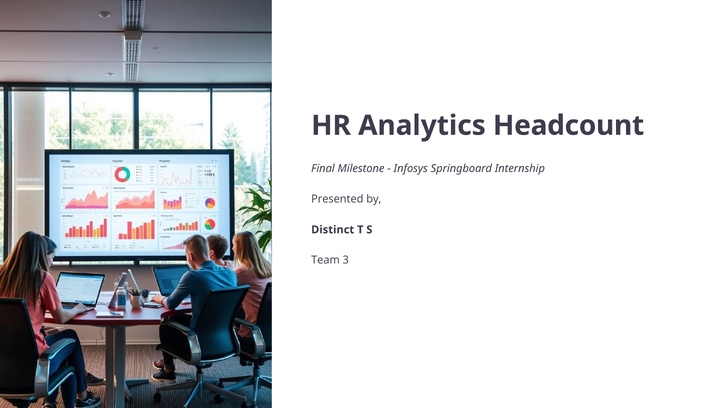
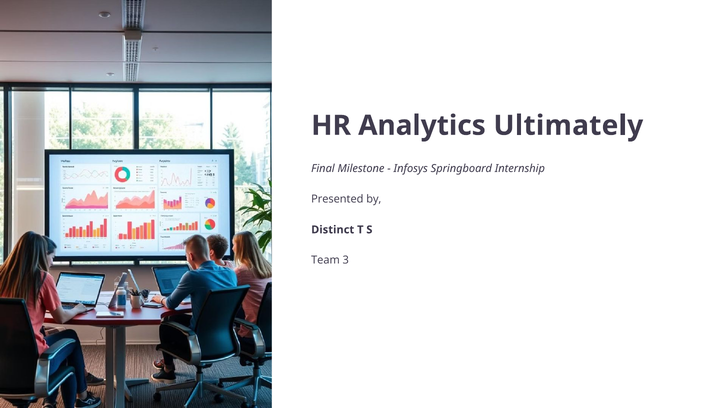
Headcount: Headcount -> Ultimately (568, 126)
